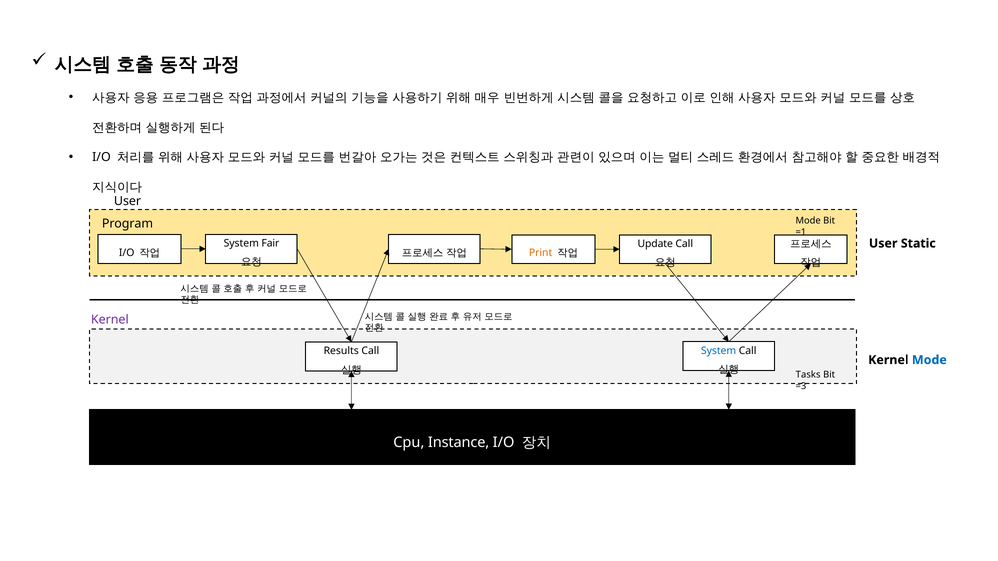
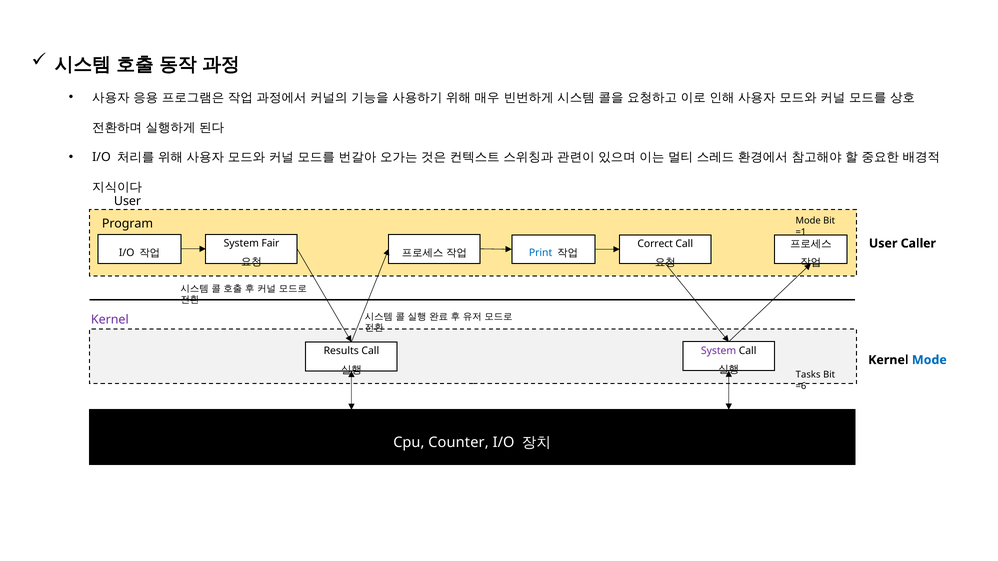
Update: Update -> Correct (655, 244)
Static: Static -> Caller (918, 244)
Print colour: orange -> blue (541, 253)
System colour: blue -> purple (719, 351)
=3: =3 -> =6 (801, 386)
Instance: Instance -> Counter (458, 443)
